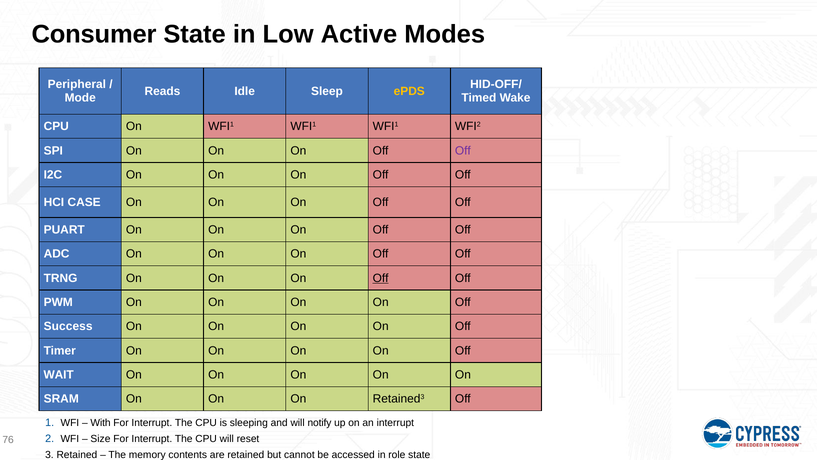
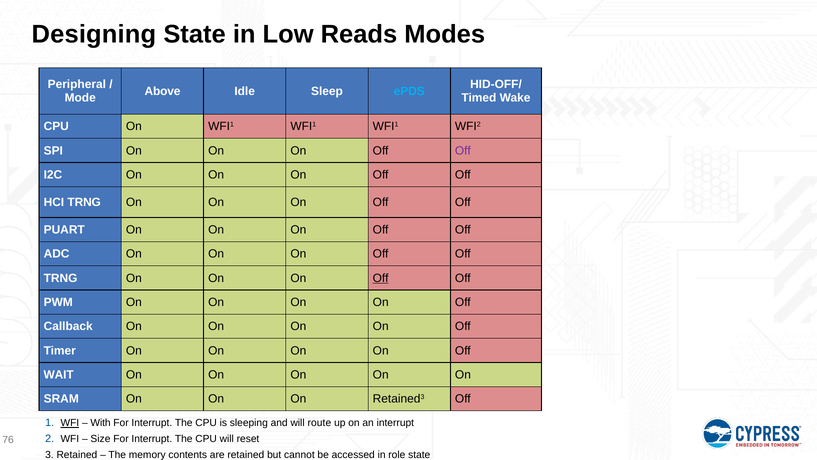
Consumer: Consumer -> Designing (94, 34)
Active: Active -> Reads (359, 34)
Reads: Reads -> Above (163, 91)
ePDS colour: yellow -> light blue (409, 91)
HCI CASE: CASE -> TRNG (84, 202)
Success: Success -> Callback (68, 326)
WFI underline: none -> present (70, 423)
notify: notify -> route (319, 423)
